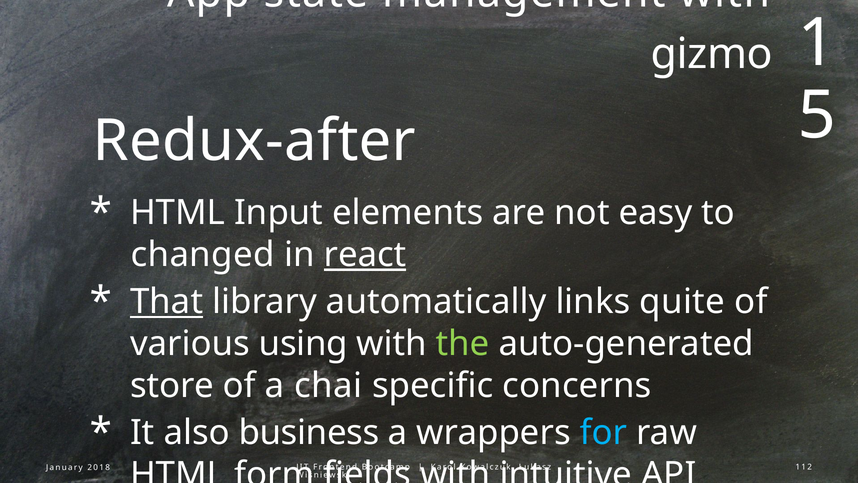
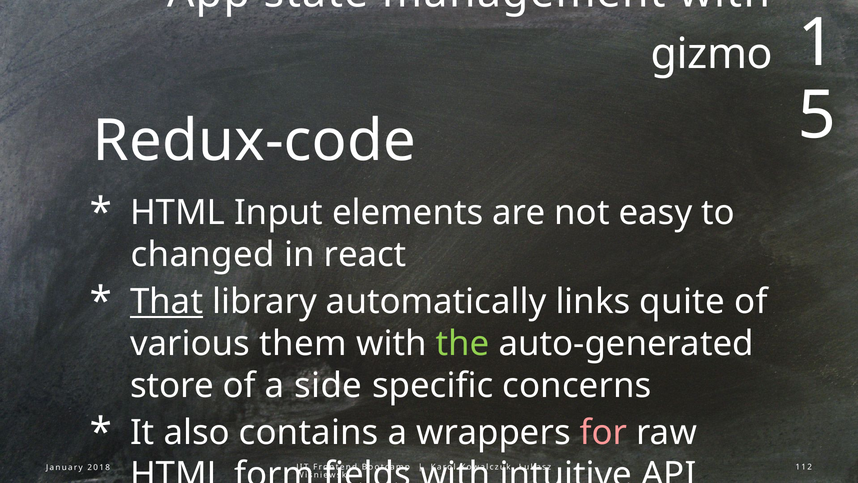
Redux-after: Redux-after -> Redux-code (254, 141)
react underline: present -> none (365, 255)
using: using -> them (303, 344)
chai: chai -> side (328, 385)
business: business -> contains (309, 433)
for colour: light blue -> pink (604, 433)
